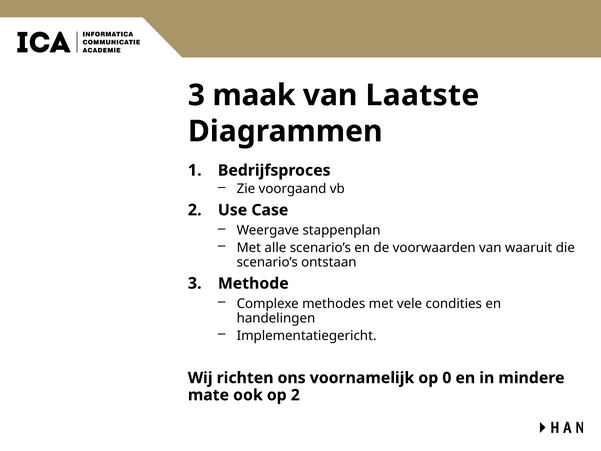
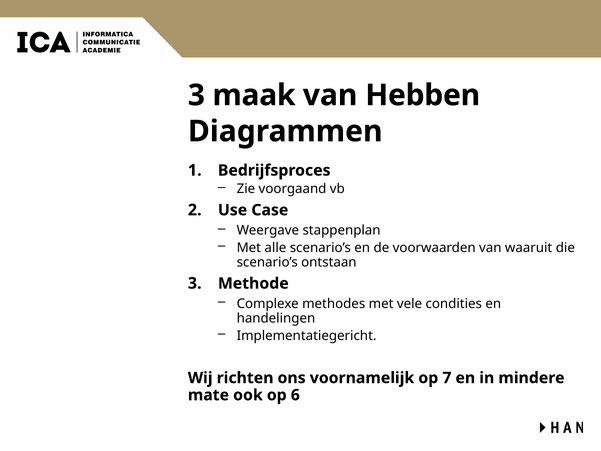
Laatste: Laatste -> Hebben (423, 95)
0: 0 -> 7 (447, 378)
op 2: 2 -> 6 (295, 395)
